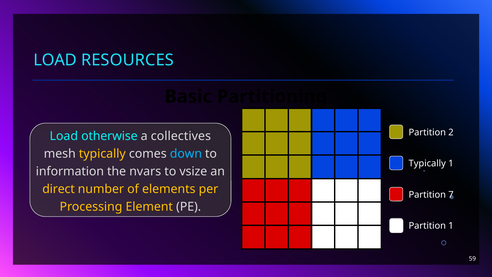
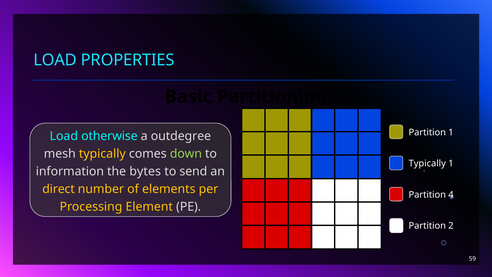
RESOURCES: RESOURCES -> PROPERTIES (128, 60)
Partition 2: 2 -> 1 (451, 132)
collectives: collectives -> outdegree (181, 136)
down colour: light blue -> light green (186, 154)
nvars: nvars -> bytes (145, 171)
vsize: vsize -> send (193, 171)
7: 7 -> 4 (451, 194)
Partition 1: 1 -> 2 (451, 226)
